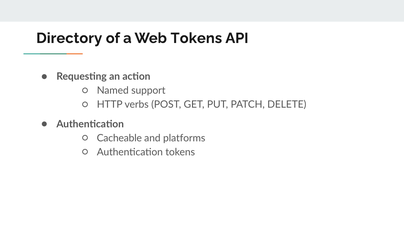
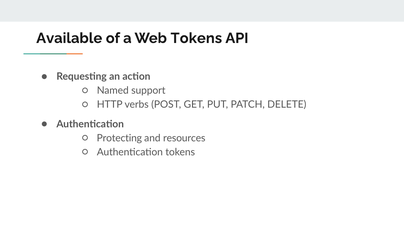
Directory: Directory -> Available (69, 38)
Cacheable: Cacheable -> Protecting (119, 138)
platforms: platforms -> resources (184, 138)
